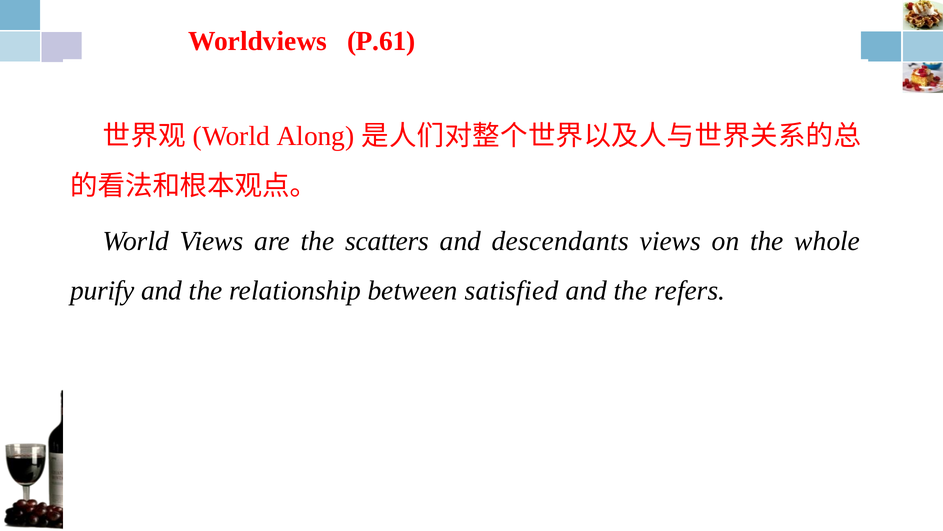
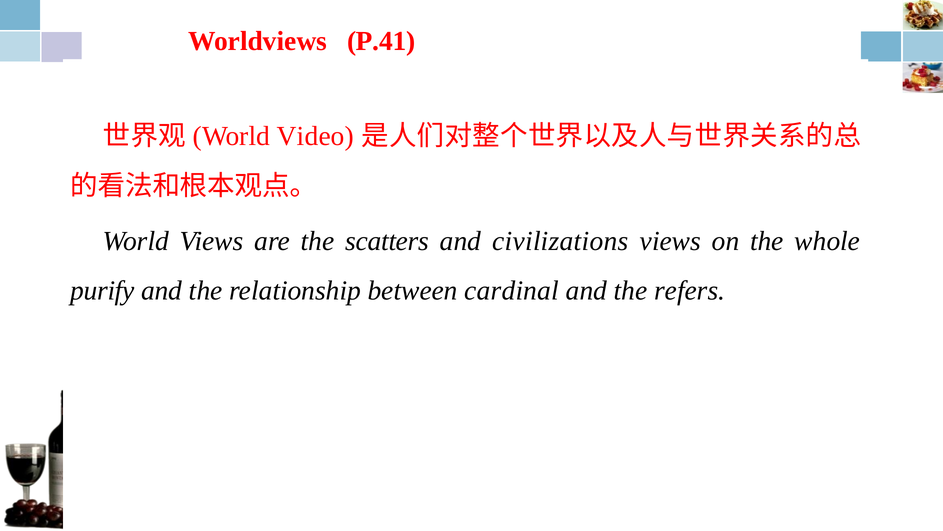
P.61: P.61 -> P.41 (381, 41)
Along: Along -> Video (315, 136)
descendants: descendants -> civilizations (560, 241)
satisfied: satisfied -> cardinal (512, 290)
